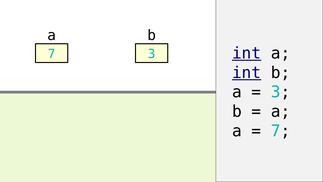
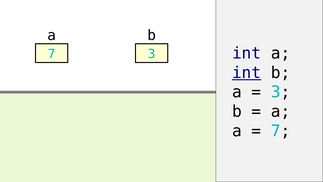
int underline: present -> none (247, 53)
